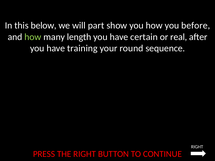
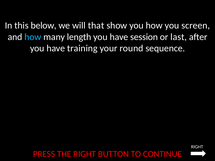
part: part -> that (96, 25)
before: before -> screen (196, 25)
how colour: light green -> light blue (33, 37)
certain: certain -> session (144, 37)
real: real -> last (179, 37)
